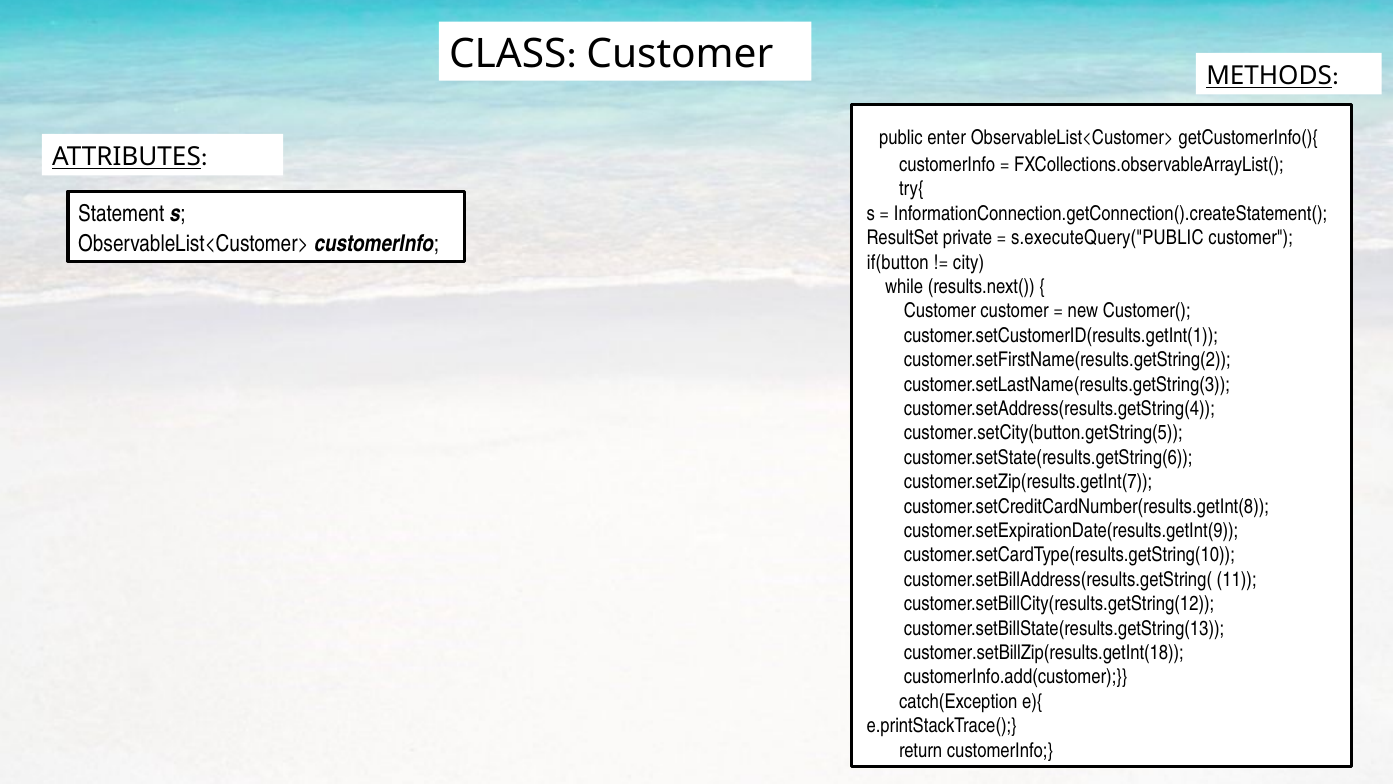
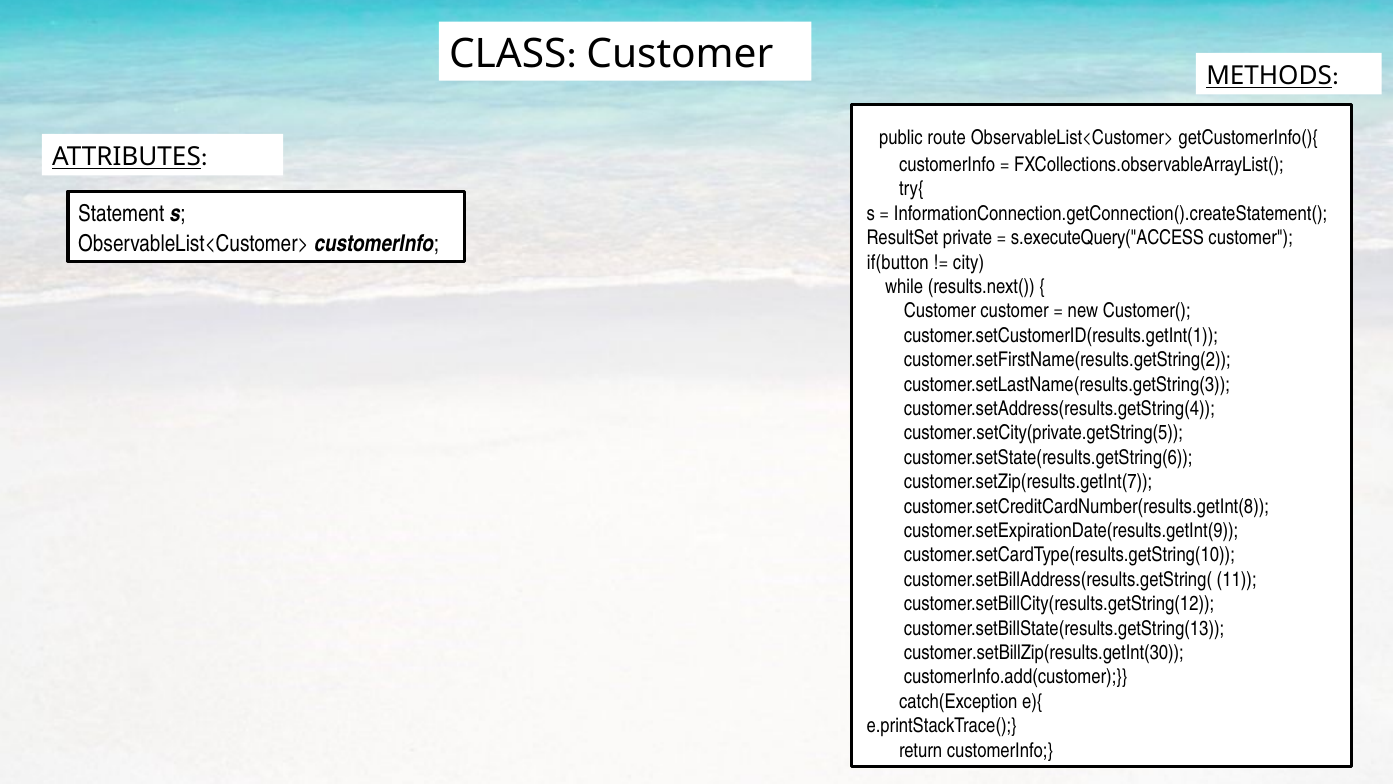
enter: enter -> route (947, 137)
s.executeQuery("PUBLIC: s.executeQuery("PUBLIC -> s.executeQuery("ACCESS (1107, 238)
customer.setCity(button.getString(5: customer.setCity(button.getString(5 -> customer.setCity(private.getString(5 (1043, 433)
customer.setBillZip(results.getInt(18: customer.setBillZip(results.getInt(18 -> customer.setBillZip(results.getInt(30 (1044, 653)
